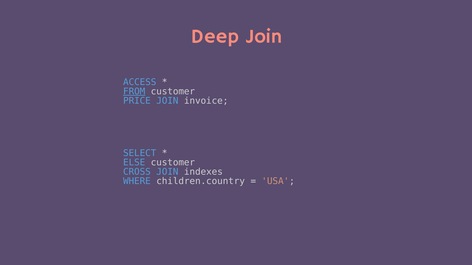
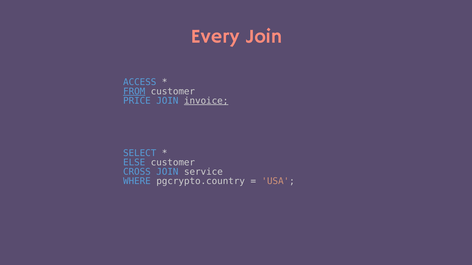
Deep: Deep -> Every (215, 36)
invoice underline: none -> present (206, 101)
indexes: indexes -> service (203, 172)
children.country: children.country -> pgcrypto.country (201, 182)
